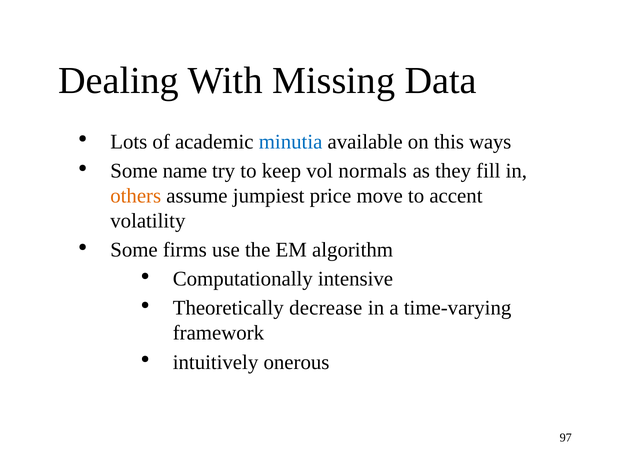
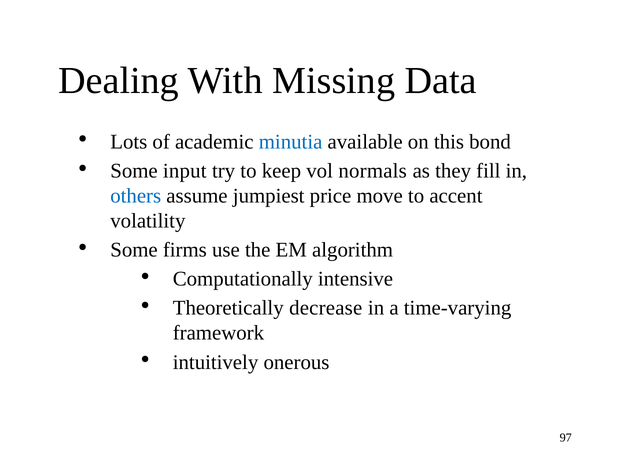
ways: ways -> bond (490, 142)
name: name -> input (185, 171)
others colour: orange -> blue (136, 196)
